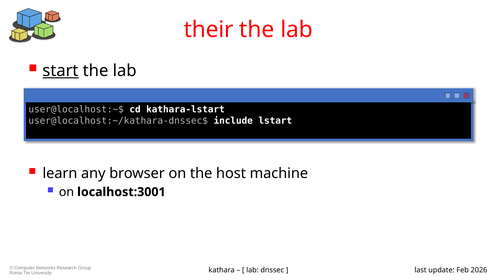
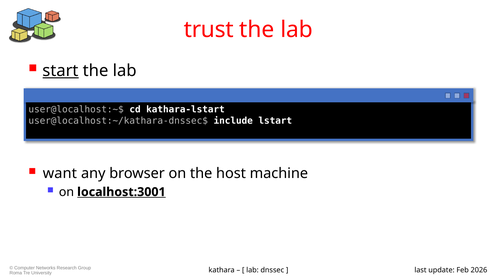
their: their -> trust (209, 30)
learn: learn -> want (60, 173)
localhost:3001 underline: none -> present (121, 192)
